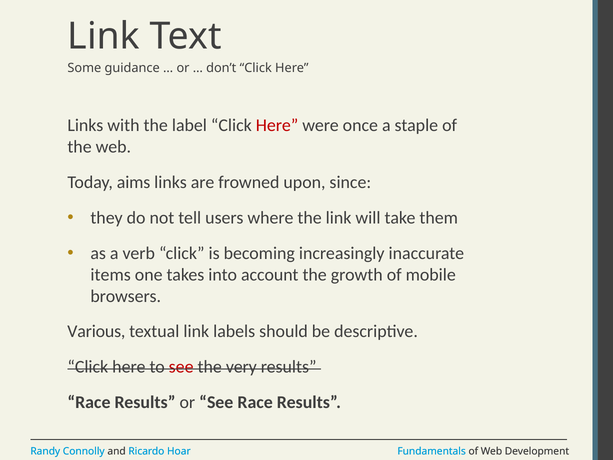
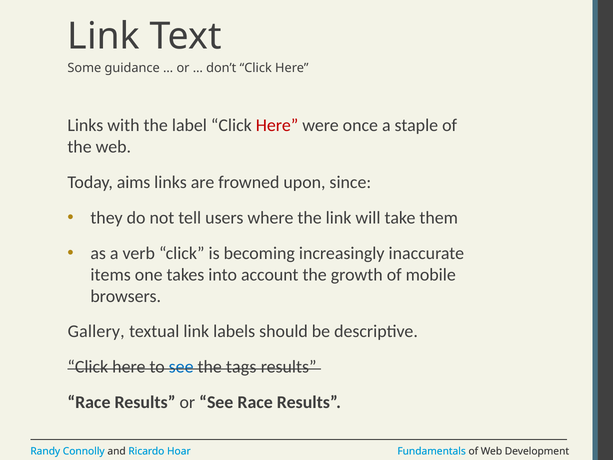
Various: Various -> Gallery (96, 331)
see colour: red -> blue (181, 367)
very: very -> tags (241, 367)
